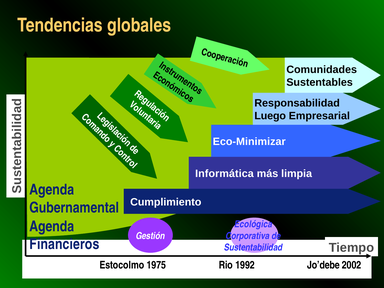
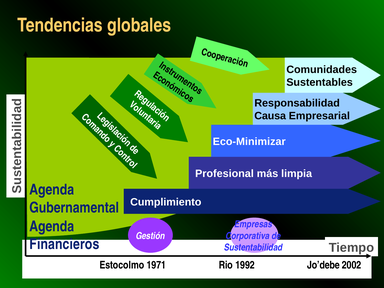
Luego: Luego -> Causa (270, 116)
Informática: Informática -> Profesional (224, 174)
Ecológica: Ecológica -> Empresas (253, 224)
1975: 1975 -> 1971 (156, 265)
